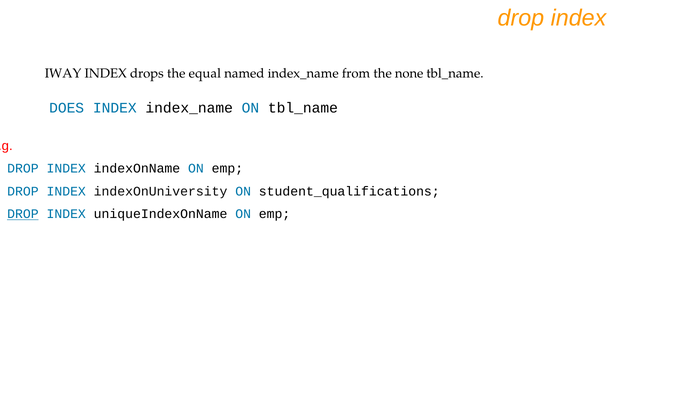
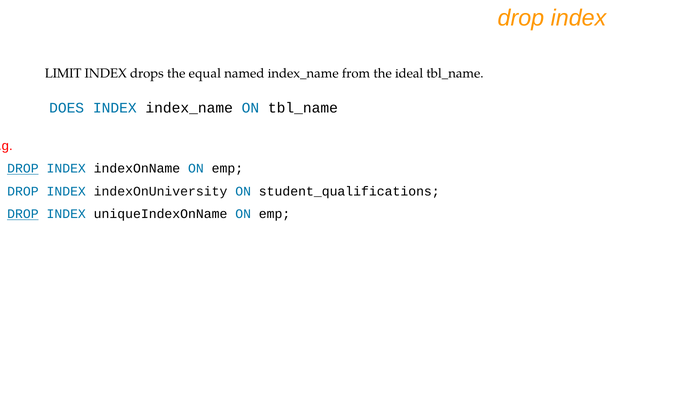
IWAY: IWAY -> LIMIT (63, 73)
none: none -> ideal (409, 73)
DROP underline: none -> present (23, 169)
